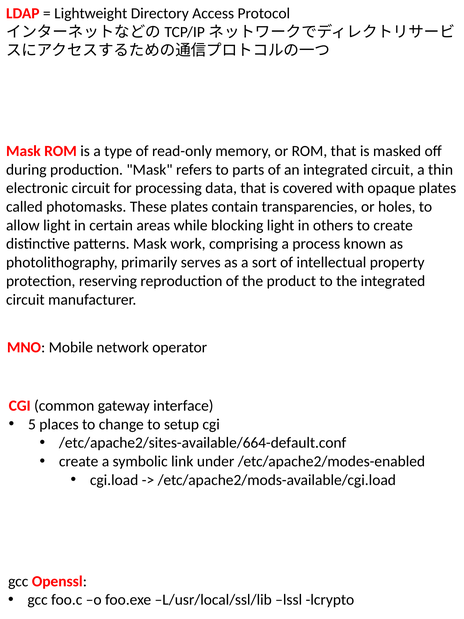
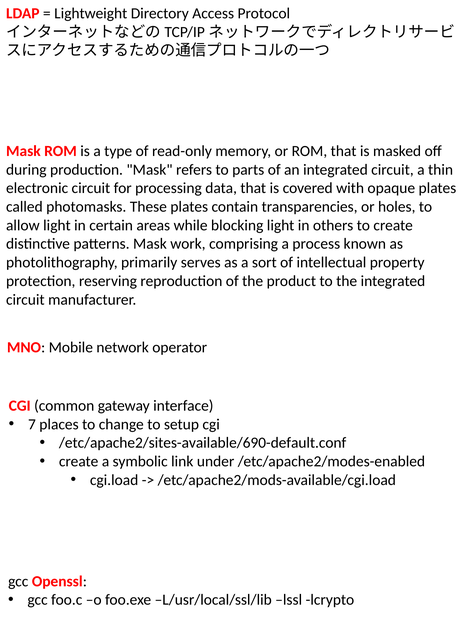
5: 5 -> 7 (32, 424)
/etc/apache2/sites-available/664-default.conf: /etc/apache2/sites-available/664-default.conf -> /etc/apache2/sites-available/690-default.conf (203, 443)
